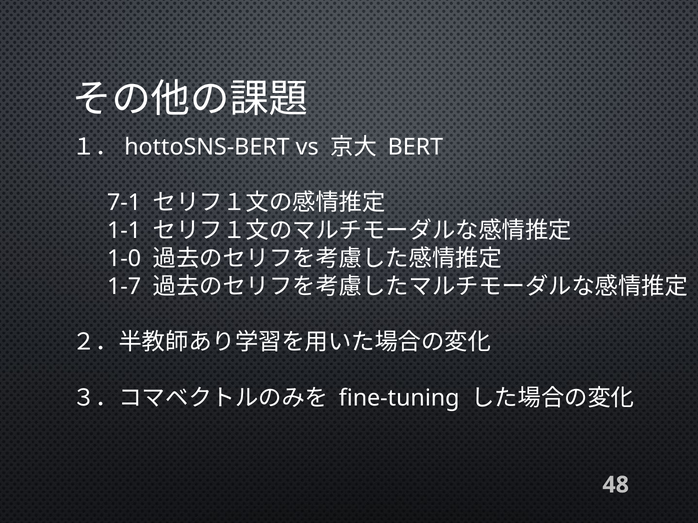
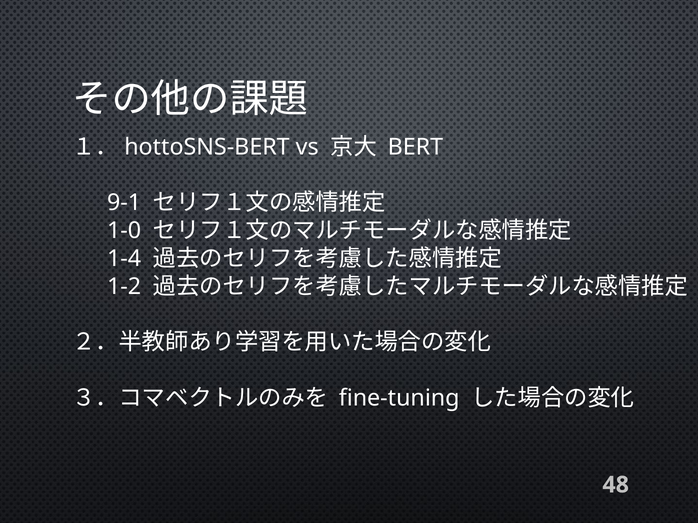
7-1: 7-1 -> 9-1 (124, 203)
1-1: 1-1 -> 1-0 (124, 231)
1-0: 1-0 -> 1-4 (124, 259)
1-7: 1-7 -> 1-2 (124, 287)
